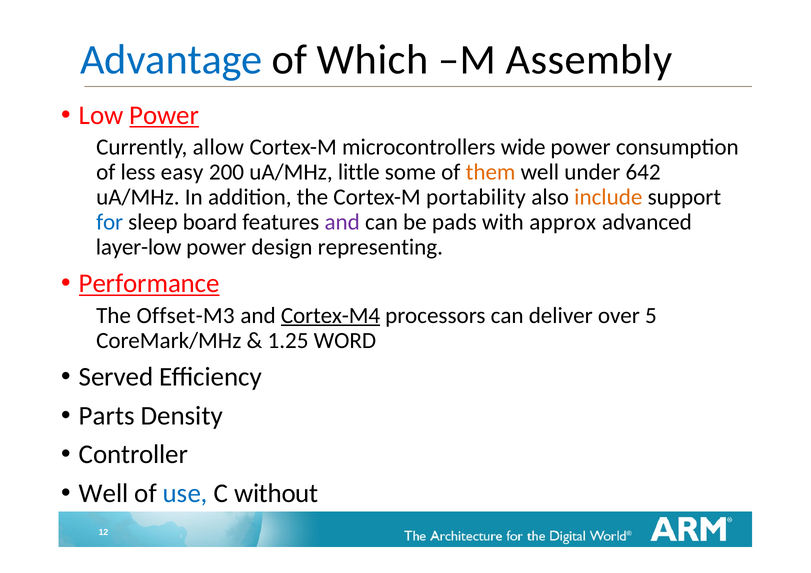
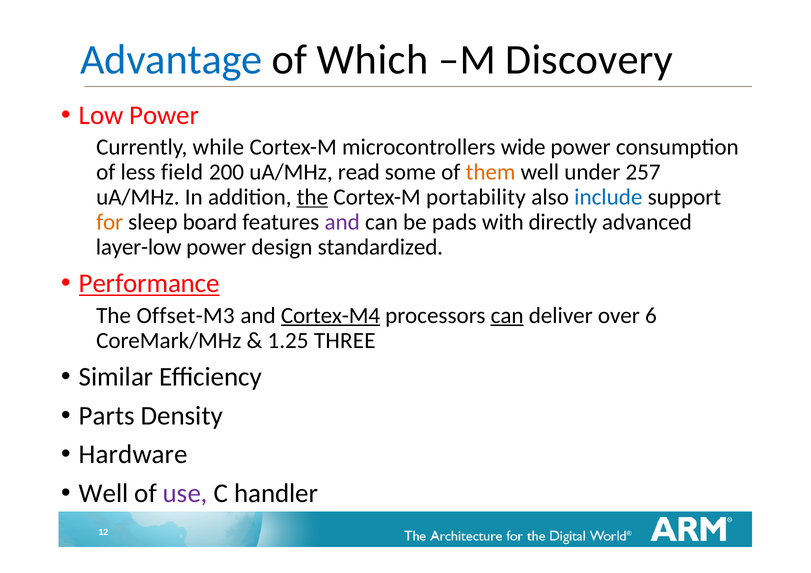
Assembly: Assembly -> Discovery (589, 60)
Power underline: present -> none (164, 115)
allow: allow -> while (218, 147)
easy: easy -> field (182, 172)
little: little -> read (359, 172)
642: 642 -> 257 (643, 172)
the underline: none -> present (312, 197)
include colour: orange -> blue (608, 197)
for colour: blue -> orange (110, 222)
approx: approx -> directly (563, 222)
representing: representing -> standardized (380, 247)
can underline: none -> present (507, 315)
5: 5 -> 6 (651, 315)
WORD: WORD -> THREE (345, 340)
Served: Served -> Similar (116, 377)
Controller: Controller -> Hardware (133, 455)
use colour: blue -> purple (185, 493)
without: without -> handler (276, 493)
